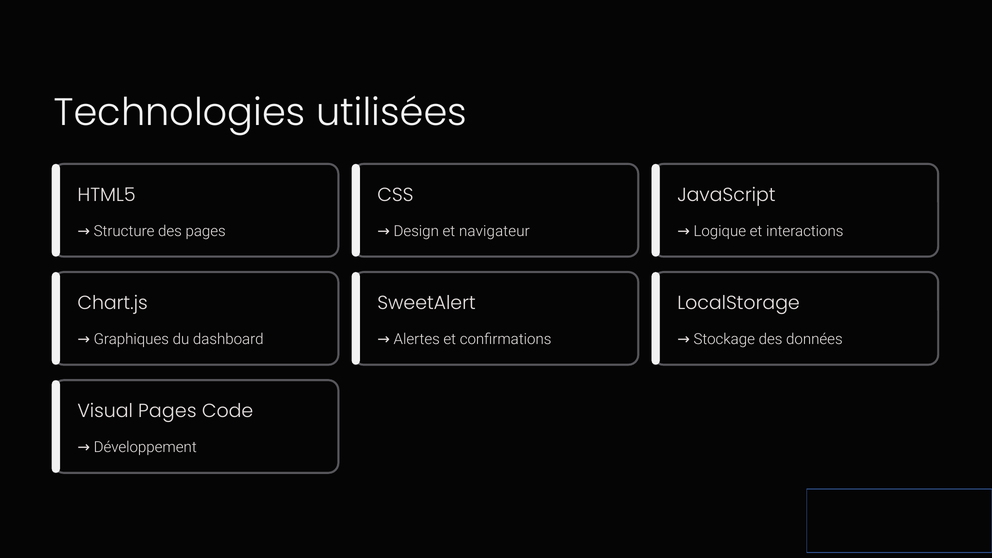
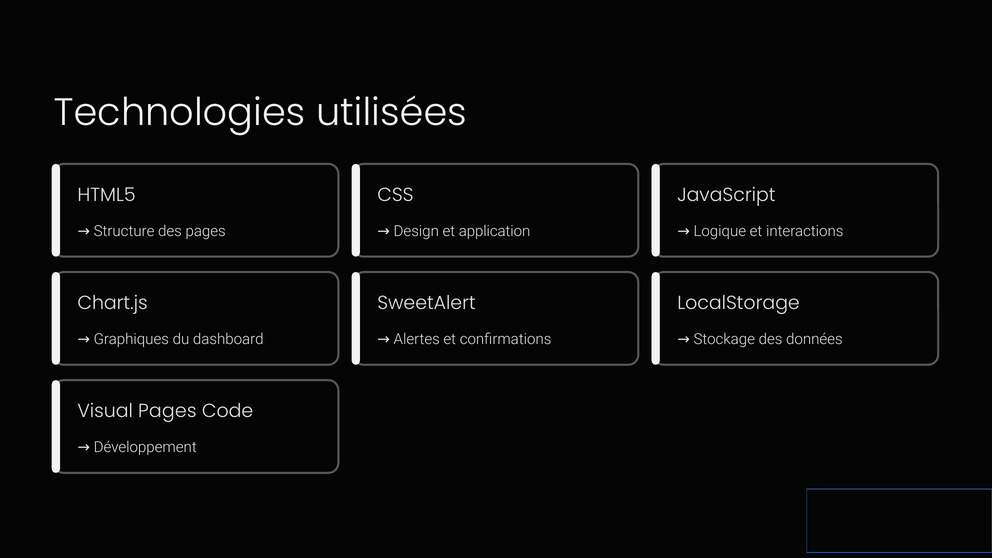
navigateur: navigateur -> application (495, 231)
